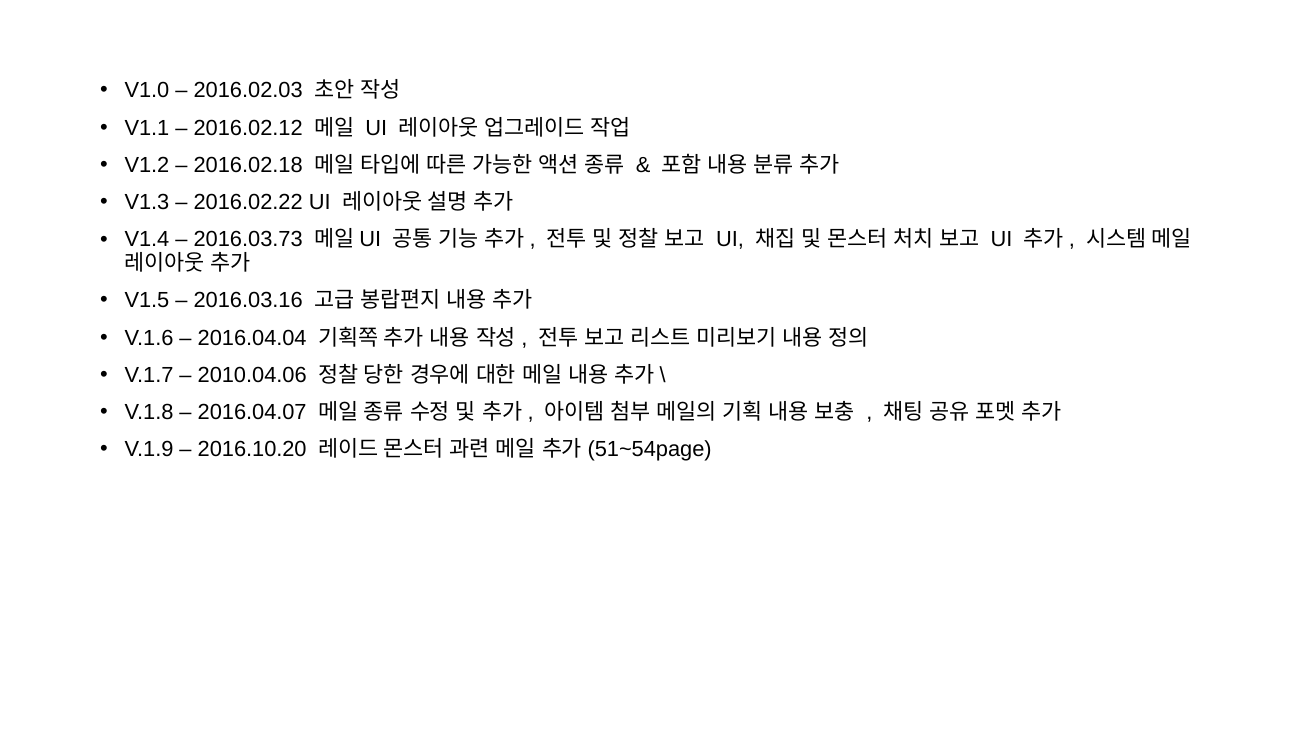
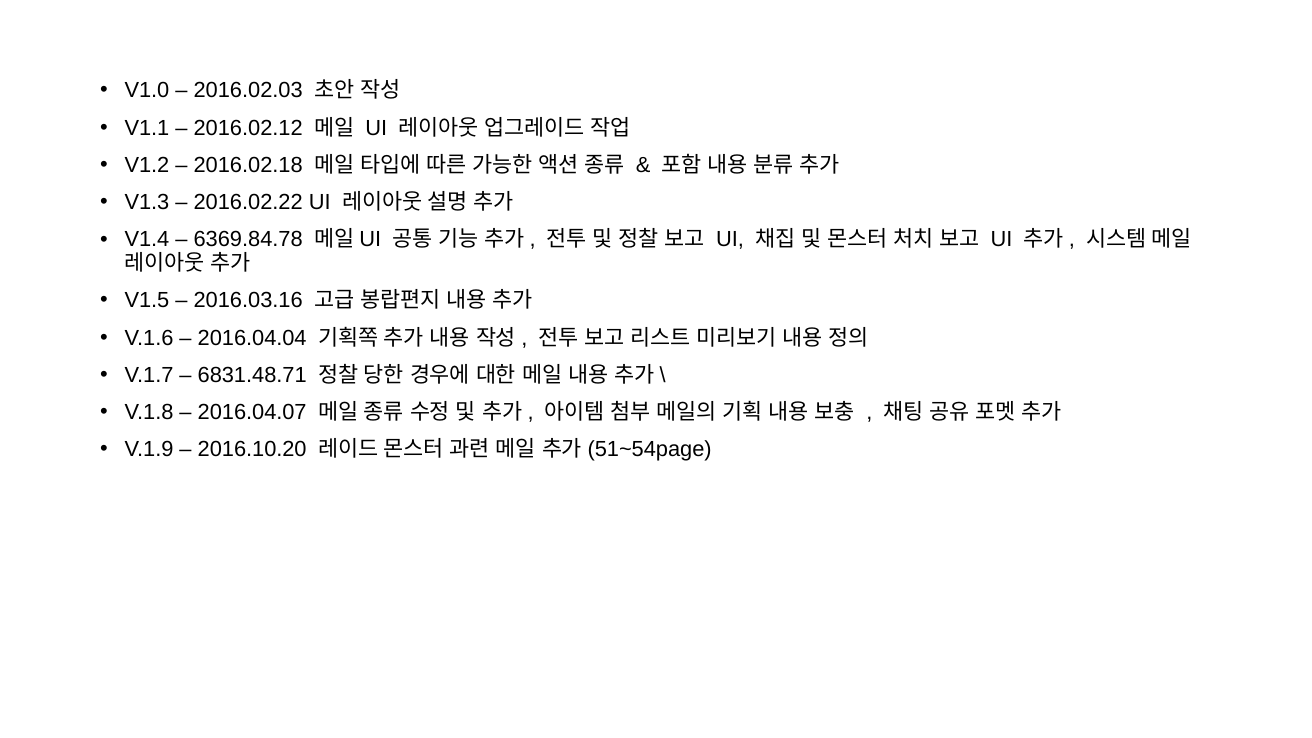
2016.03.73: 2016.03.73 -> 6369.84.78 (248, 240)
2010.04.06: 2010.04.06 -> 6831.48.71 (252, 375)
